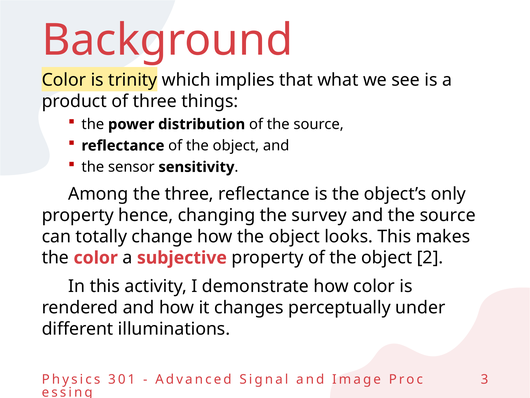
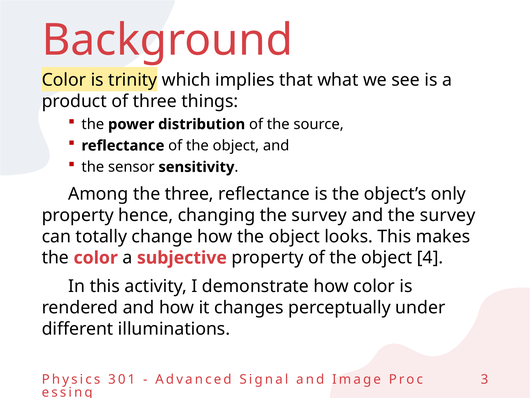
and the source: source -> survey (448, 215)
2: 2 -> 4 (430, 257)
